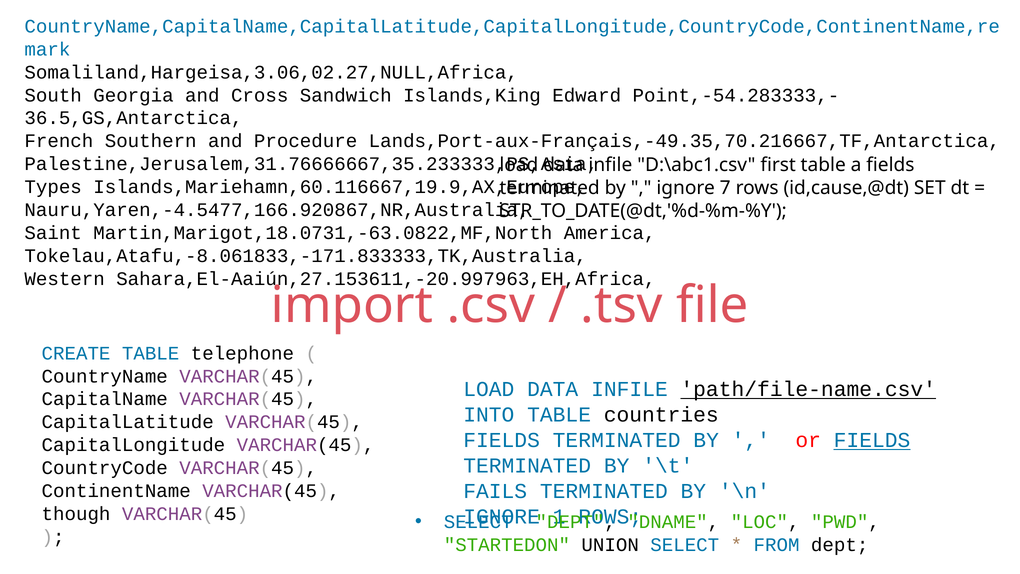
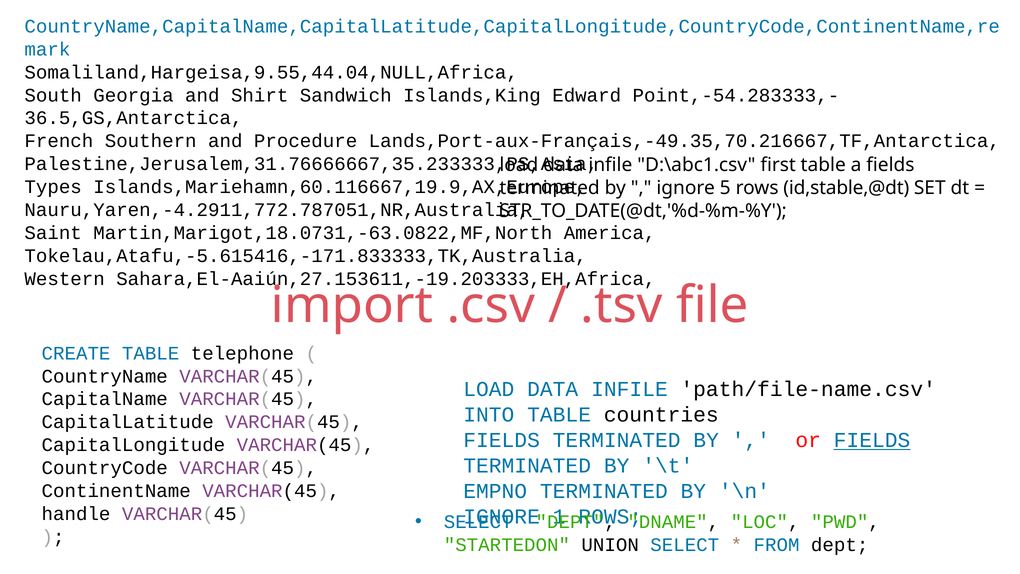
Somaliland,Hargeisa,3.06,02.27,NULL,Africa: Somaliland,Hargeisa,3.06,02.27,NULL,Africa -> Somaliland,Hargeisa,9.55,44.04,NULL,Africa (271, 72)
Cross: Cross -> Shirt (260, 95)
7: 7 -> 5 (725, 188)
id,cause,@dt: id,cause,@dt -> id,stable,@dt (846, 188)
Nauru,Yaren,-4.5477,166.920867,NR,Australia: Nauru,Yaren,-4.5477,166.920867,NR,Australia -> Nauru,Yaren,-4.2911,772.787051,NR,Australia (277, 210)
Tokelau,Atafu,-8.061833,-171.833333,TK,Australia: Tokelau,Atafu,-8.061833,-171.833333,TK,Australia -> Tokelau,Atafu,-5.615416,-171.833333,TK,Australia (306, 256)
Sahara,El-Aaiún,27.153611,-20.997963,EH,Africa: Sahara,El-Aaiún,27.153611,-20.997963,EH,Africa -> Sahara,El-Aaiún,27.153611,-19.203333,EH,Africa (386, 279)
path/file-name.csv underline: present -> none (808, 389)
FAILS: FAILS -> EMPNO (495, 491)
though: though -> handle (76, 514)
